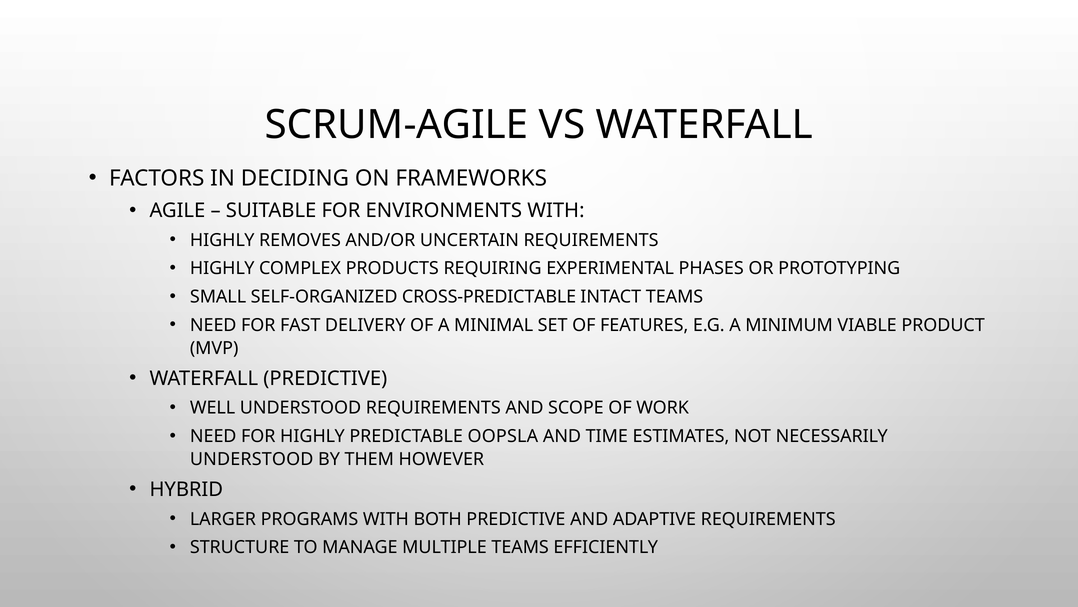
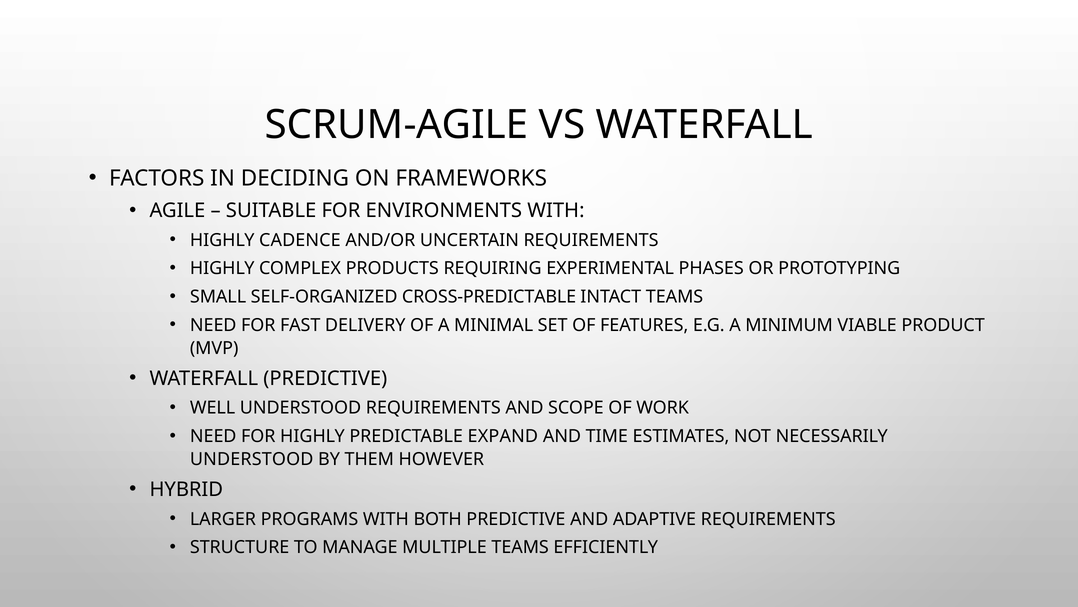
REMOVES: REMOVES -> CADENCE (300, 240)
OOPSLA: OOPSLA -> EXPAND (503, 436)
